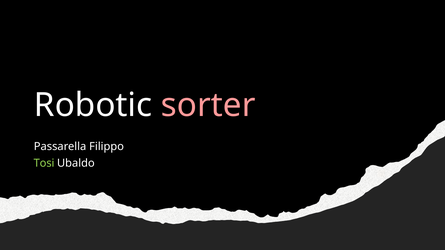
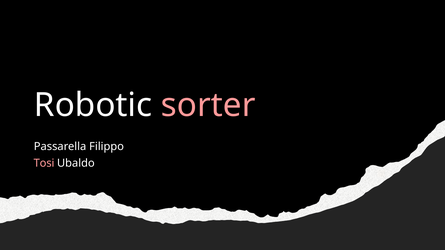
Tosi colour: light green -> pink (44, 163)
